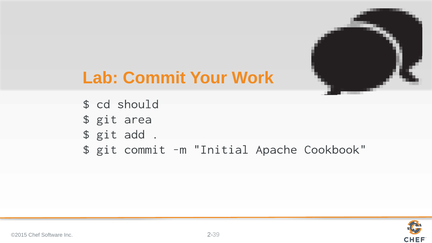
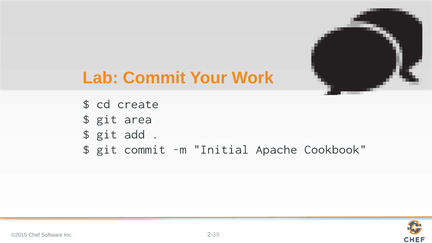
should: should -> create (138, 104)
